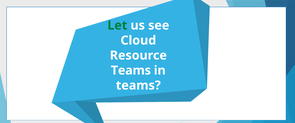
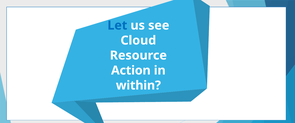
Let colour: green -> blue (117, 25)
Teams: Teams -> Action (131, 70)
teams: teams -> within (138, 85)
